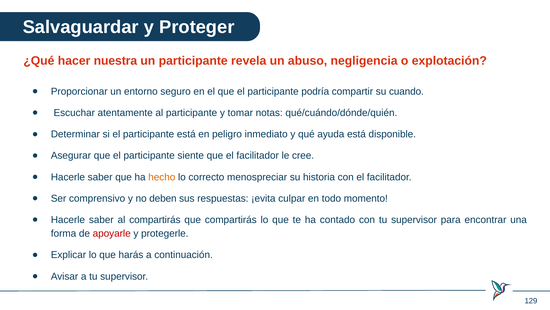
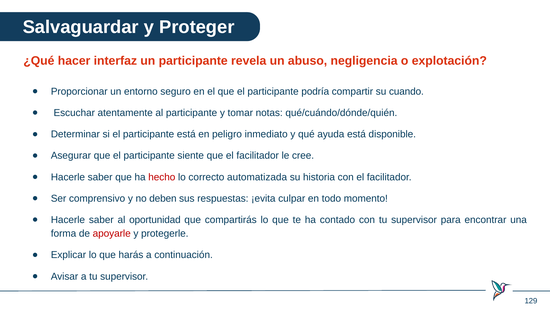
nuestra: nuestra -> interfaz (115, 61)
hecho colour: orange -> red (162, 177)
menospreciar: menospreciar -> automatizada (257, 177)
al compartirás: compartirás -> oportunidad (155, 219)
